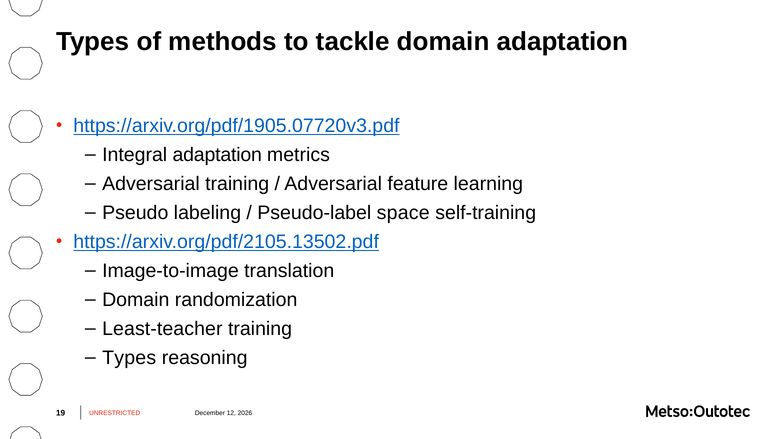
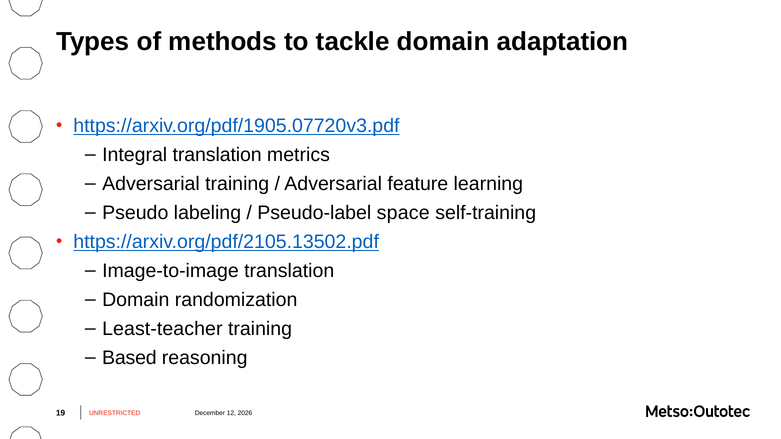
Integral adaptation: adaptation -> translation (217, 155)
Types: Types -> Based (129, 358)
